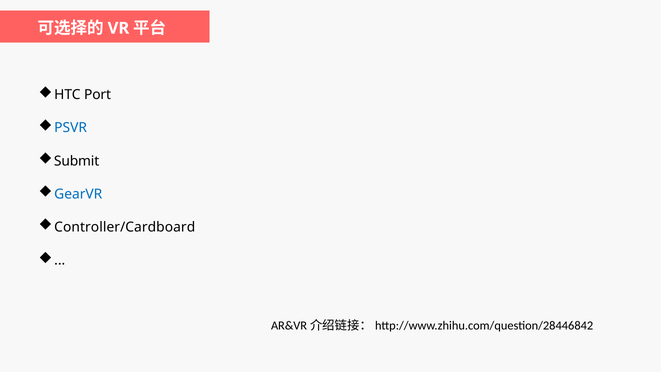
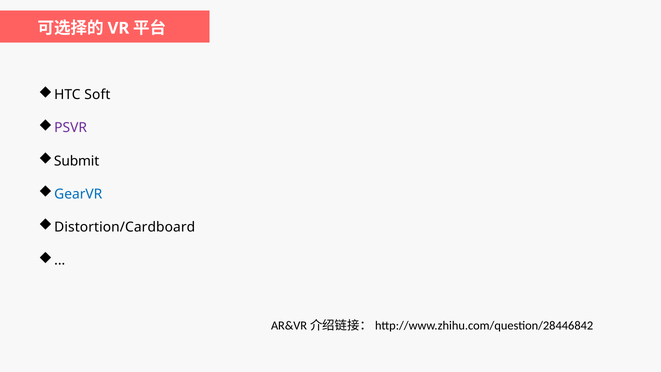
Port: Port -> Soft (97, 95)
PSVR colour: blue -> purple (71, 128)
Controller/Cardboard: Controller/Cardboard -> Distortion/Cardboard (125, 227)
